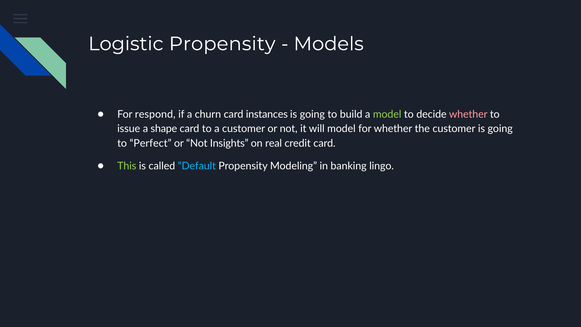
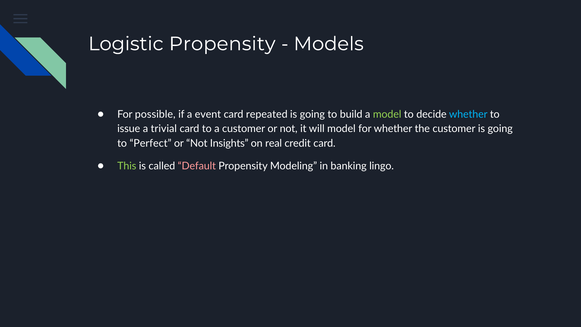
respond: respond -> possible (155, 114)
churn: churn -> event (208, 114)
instances: instances -> repeated (267, 114)
whether colour: pink -> light blue (468, 114)
shape: shape -> trivial (164, 129)
Default colour: light blue -> pink (197, 166)
